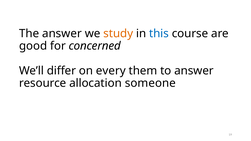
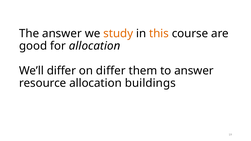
this colour: blue -> orange (159, 34)
for concerned: concerned -> allocation (95, 46)
on every: every -> differ (111, 71)
someone: someone -> buildings (150, 83)
